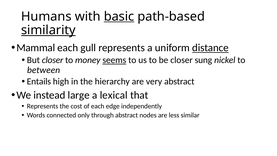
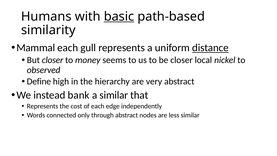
similarity underline: present -> none (48, 30)
seems underline: present -> none (114, 60)
sung: sung -> local (203, 60)
between: between -> observed (44, 70)
Entails: Entails -> Define (39, 81)
large: large -> bank (79, 95)
a lexical: lexical -> similar (114, 95)
